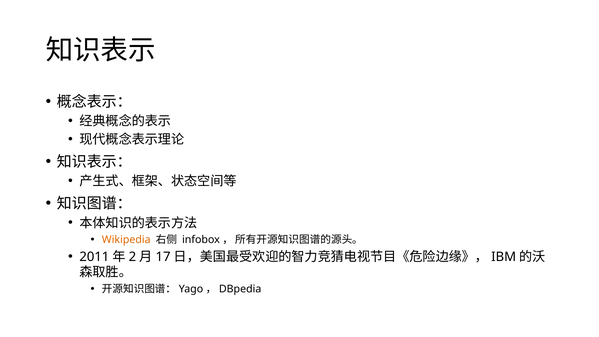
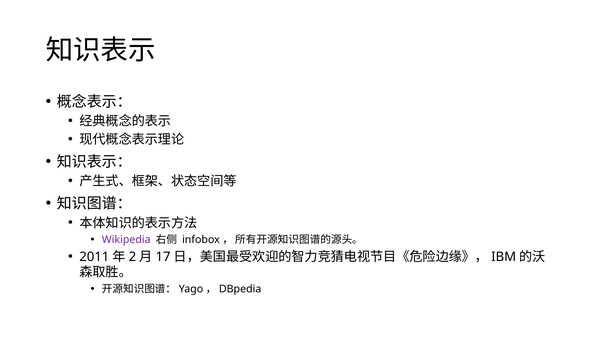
Wikipedia colour: orange -> purple (126, 240)
